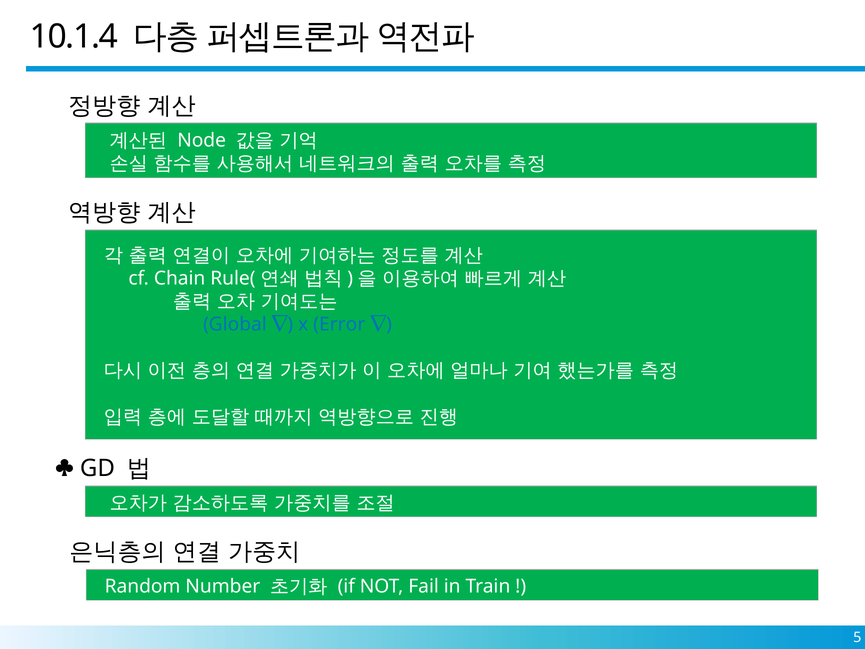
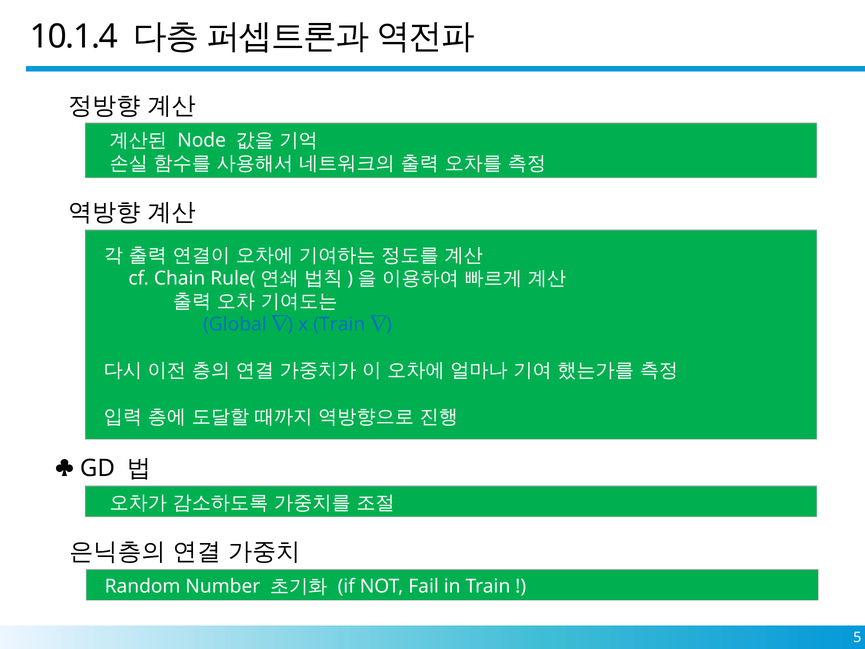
x Error: Error -> Train (339, 324)
